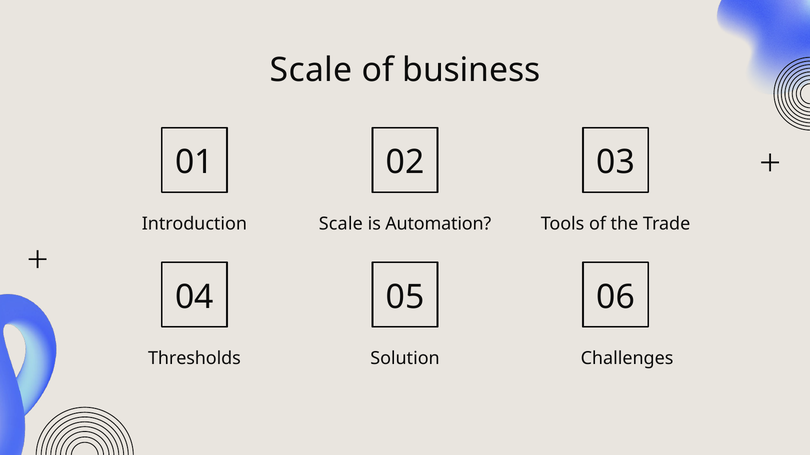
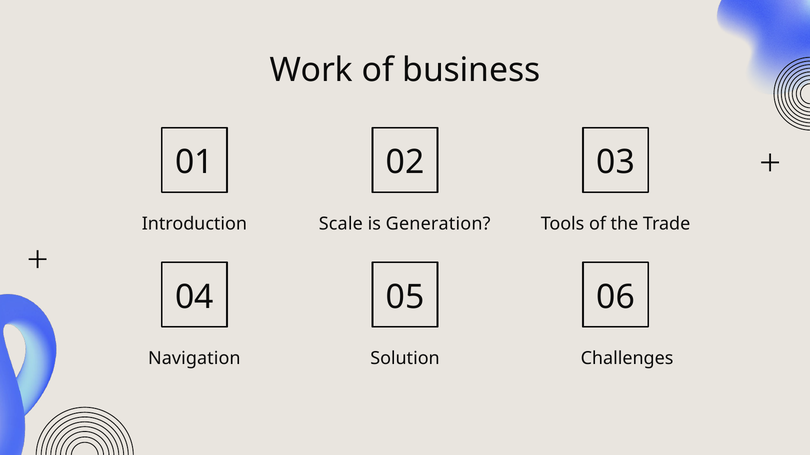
Scale: Scale -> Work (311, 70)
Automation: Automation -> Generation (438, 224)
Thresholds: Thresholds -> Navigation (194, 359)
